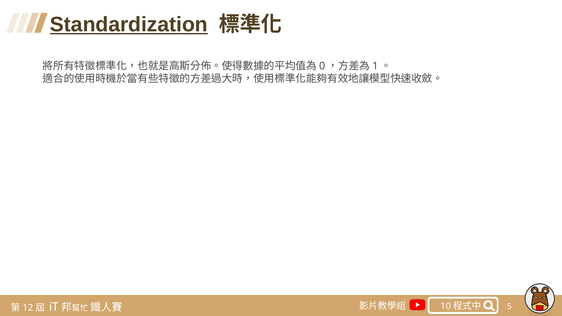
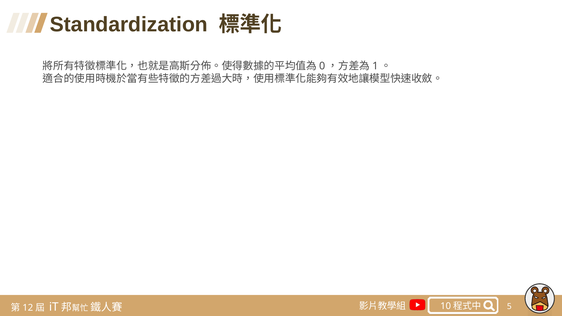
Standardization underline: present -> none (129, 25)
